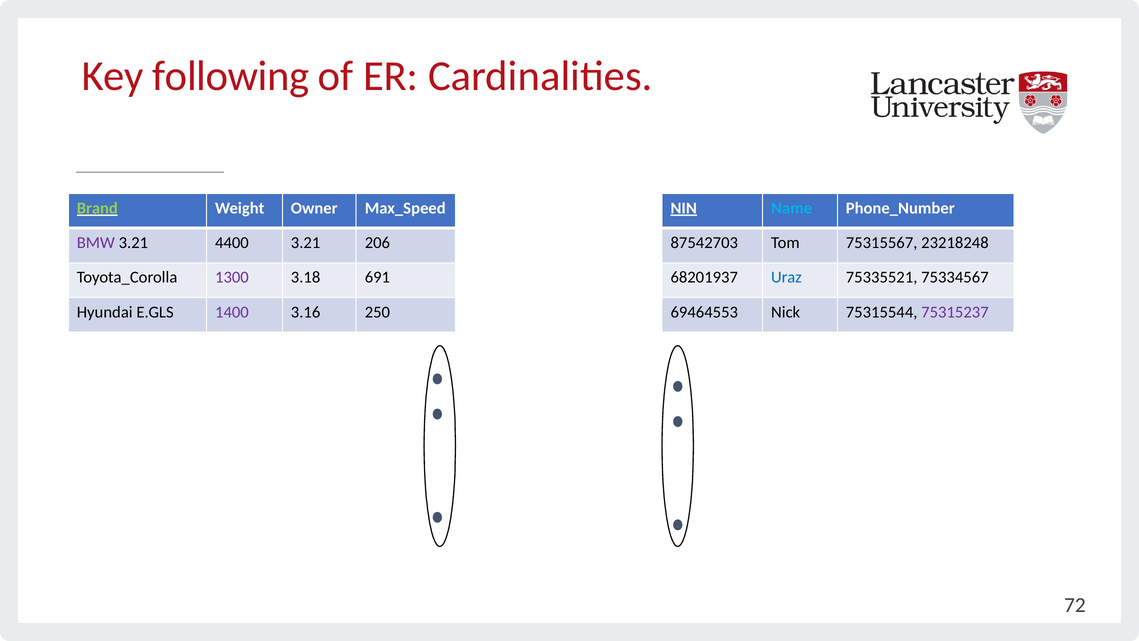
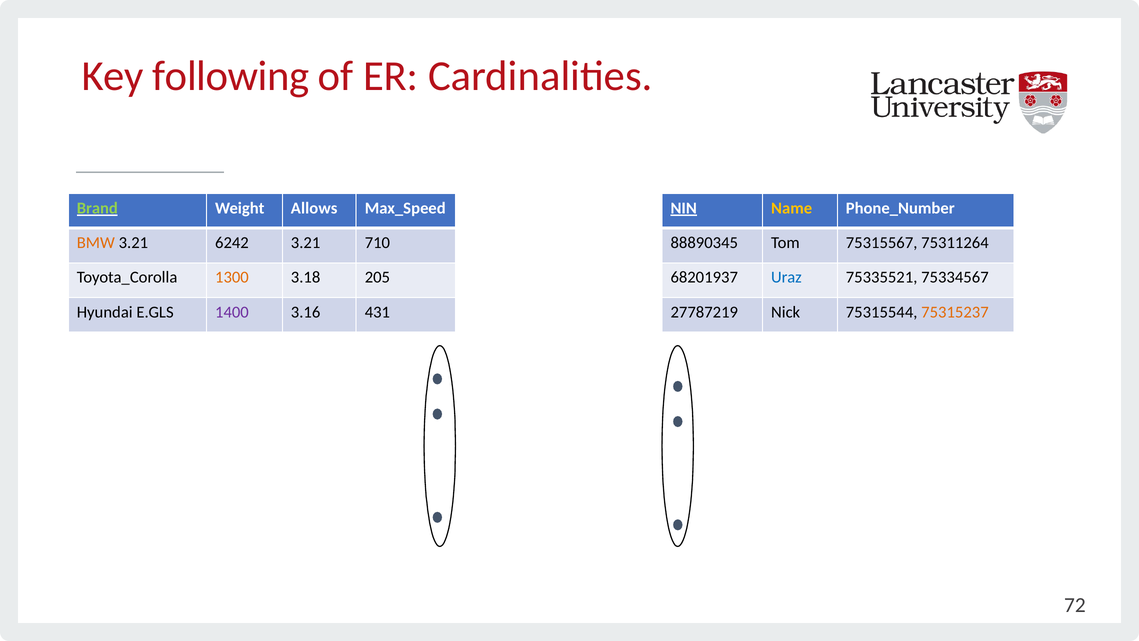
Owner: Owner -> Allows (314, 208)
Name colour: light blue -> yellow (792, 208)
BMW colour: purple -> orange (96, 243)
4400: 4400 -> 6242 (232, 243)
206: 206 -> 710 (377, 243)
87542703: 87542703 -> 88890345 (704, 243)
23218248: 23218248 -> 75311264 (955, 243)
1300 colour: purple -> orange (232, 277)
691: 691 -> 205 (377, 277)
250: 250 -> 431 (377, 312)
69464553: 69464553 -> 27787219 (704, 312)
75315237 colour: purple -> orange (955, 312)
